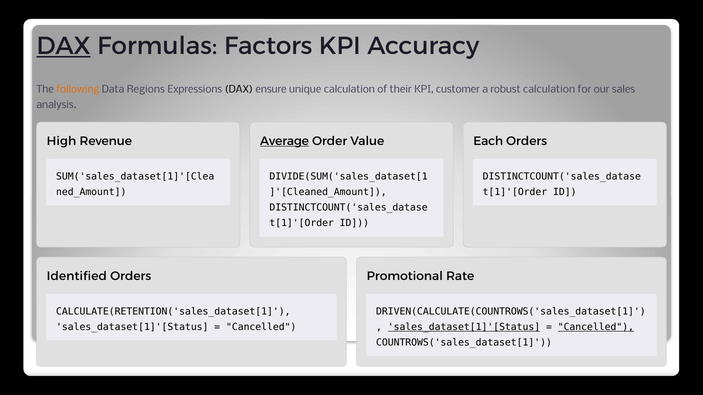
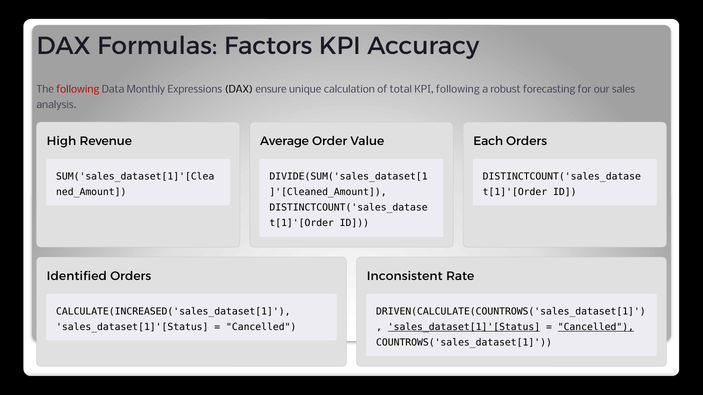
DAX underline: present -> none (64, 46)
following colour: orange -> red (78, 90)
Regions: Regions -> Monthly (146, 90)
their: their -> total (401, 90)
KPI customer: customer -> following (458, 90)
robust calculation: calculation -> forecasting (549, 90)
Average underline: present -> none (284, 141)
Promotional: Promotional -> Inconsistent (405, 276)
CALCULATE(RETENTION('sales_dataset[1: CALCULATE(RETENTION('sales_dataset[1 -> CALCULATE(INCREASED('sales_dataset[1 (173, 312)
